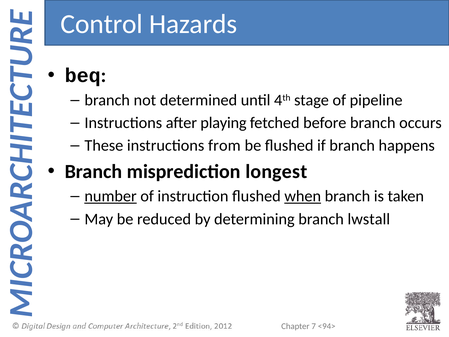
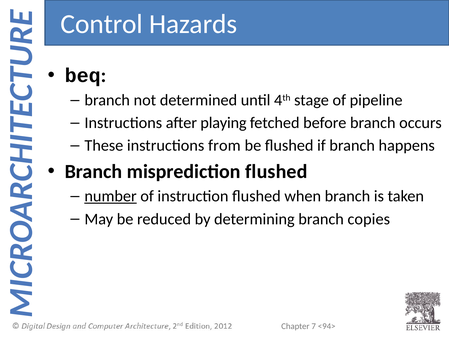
misprediction longest: longest -> flushed (276, 171)
when underline: present -> none (303, 196)
lwstall: lwstall -> copies (369, 219)
